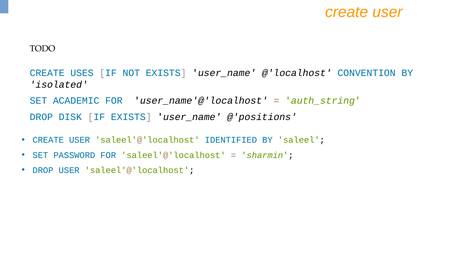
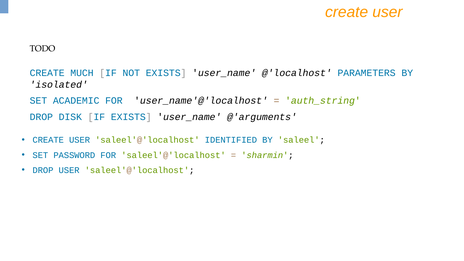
USES: USES -> MUCH (82, 73)
CONVENTION: CONVENTION -> PARAMETERS (367, 73)
@'positions: @'positions -> @'arguments (262, 117)
